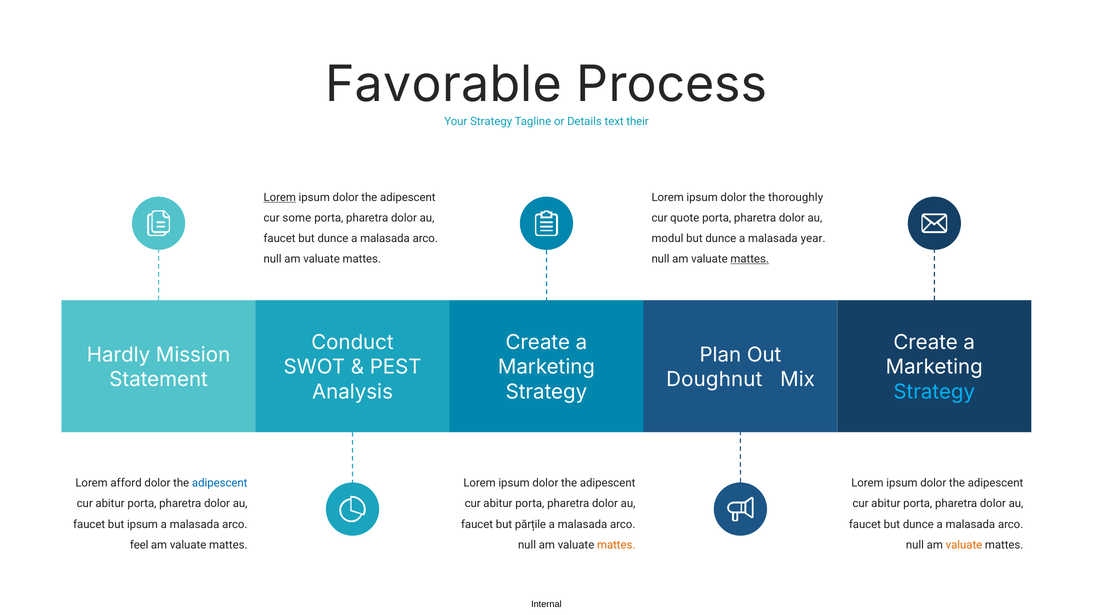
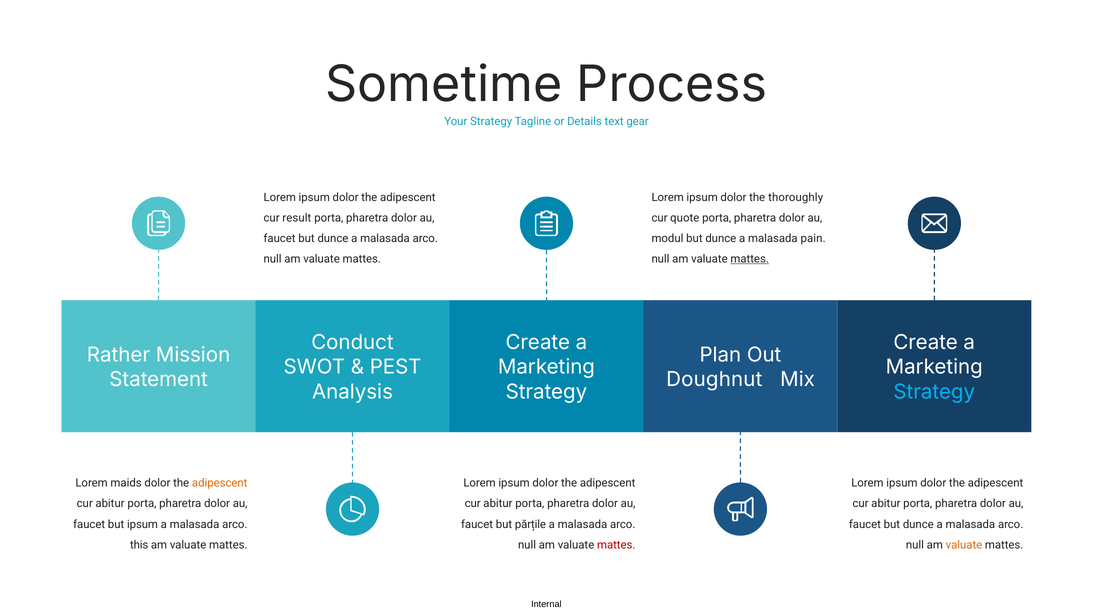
Favorable: Favorable -> Sometime (444, 85)
their: their -> gear (638, 121)
Lorem underline: present -> none (280, 197)
some: some -> result (297, 218)
year: year -> pain (813, 238)
Hardly: Hardly -> Rather (118, 355)
afford: afford -> maids (126, 483)
adipescent colour: blue -> orange (220, 483)
feel: feel -> this (139, 545)
mattes colour: orange -> red (616, 545)
